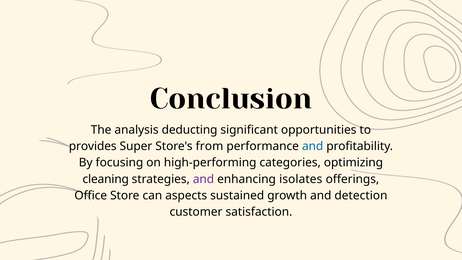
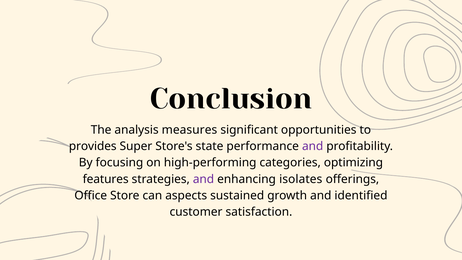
deducting: deducting -> measures (189, 130)
from: from -> state (210, 146)
and colour: blue -> purple (313, 146)
cleaning: cleaning -> features (106, 179)
detection: detection -> identified (361, 195)
